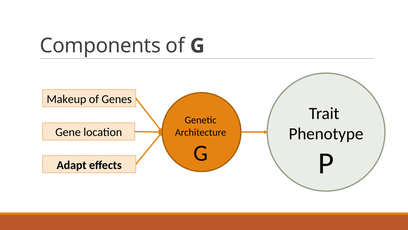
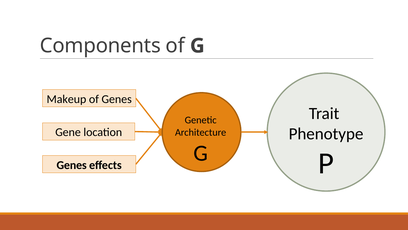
Adapt: Adapt -> Genes (72, 165)
